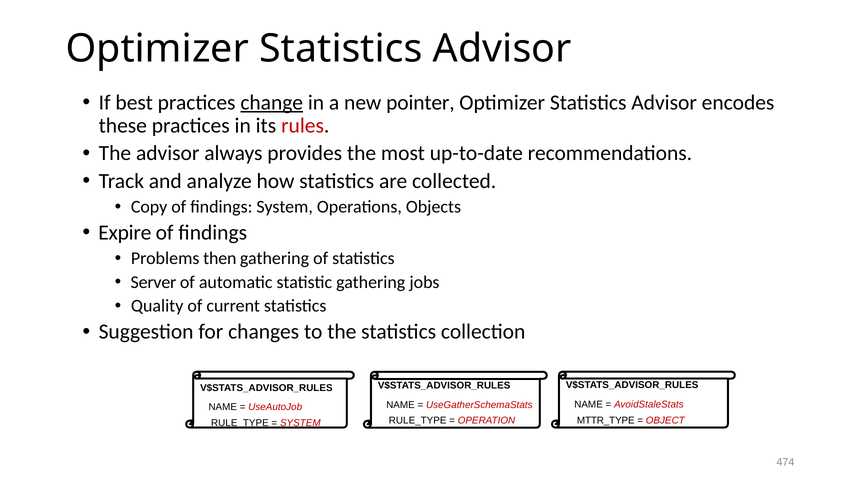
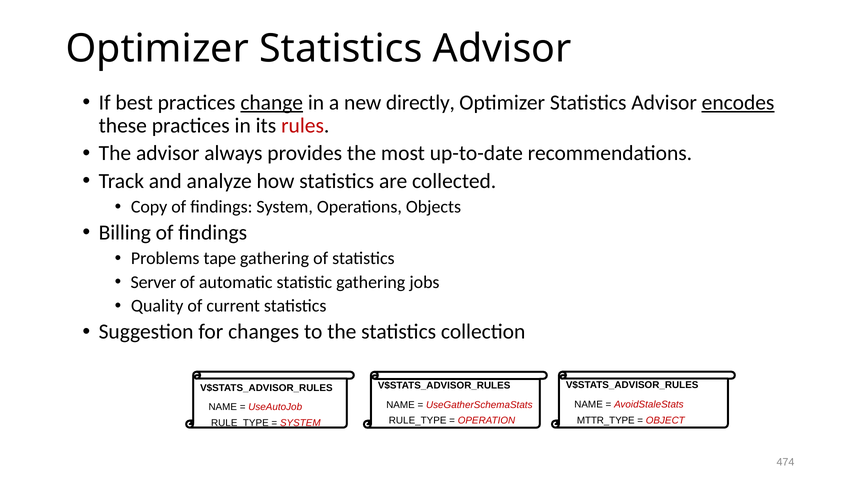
pointer: pointer -> directly (420, 102)
encodes underline: none -> present (738, 102)
Expire: Expire -> Billing (125, 233)
then: then -> tape (220, 258)
